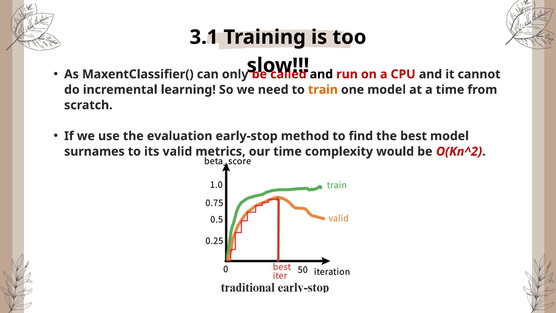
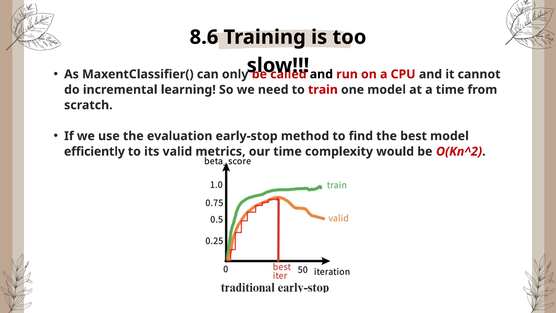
3.1: 3.1 -> 8.6 (204, 37)
train colour: orange -> red (323, 90)
surnames: surnames -> efficiently (94, 151)
